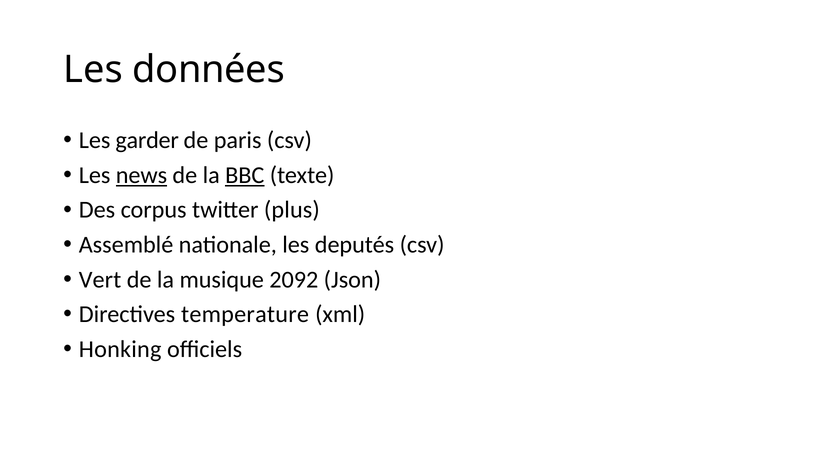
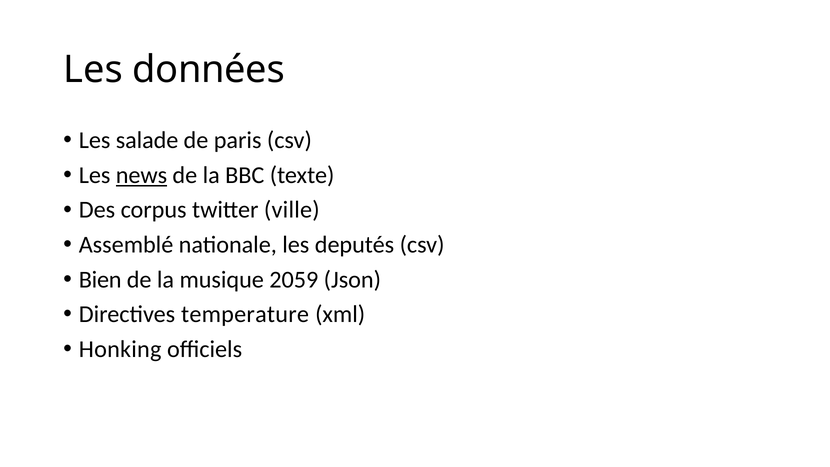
garder: garder -> salade (147, 140)
BBC underline: present -> none (245, 175)
plus: plus -> ville (292, 210)
Vert: Vert -> Bien (100, 280)
2092: 2092 -> 2059 (294, 280)
